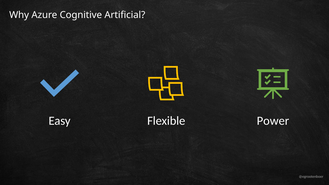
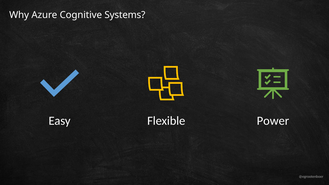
Artificial: Artificial -> Systems (125, 15)
